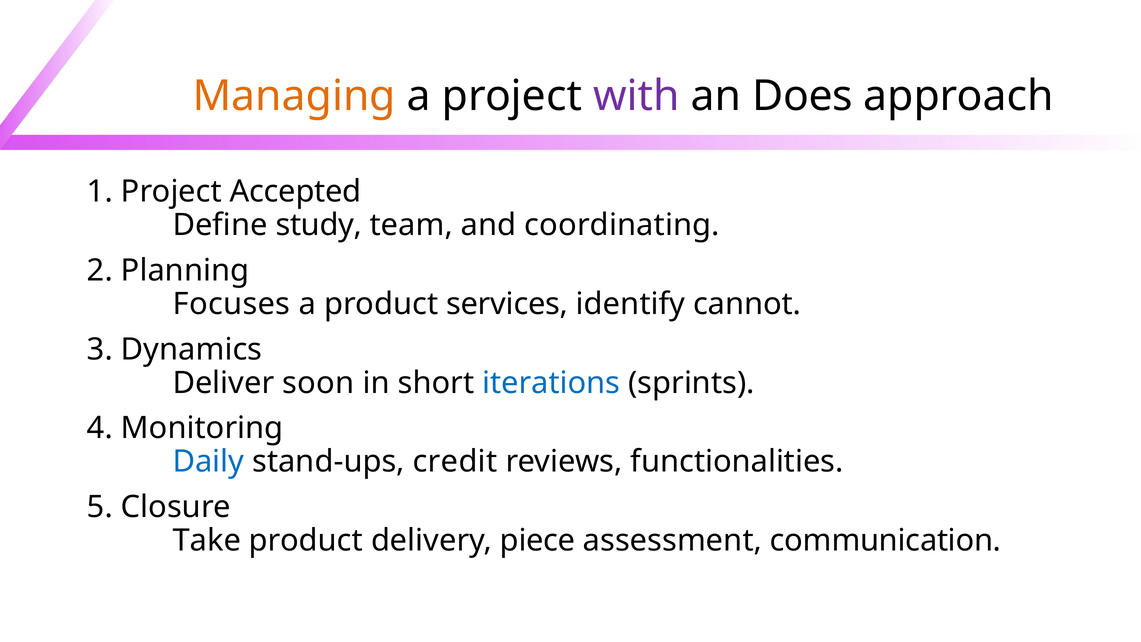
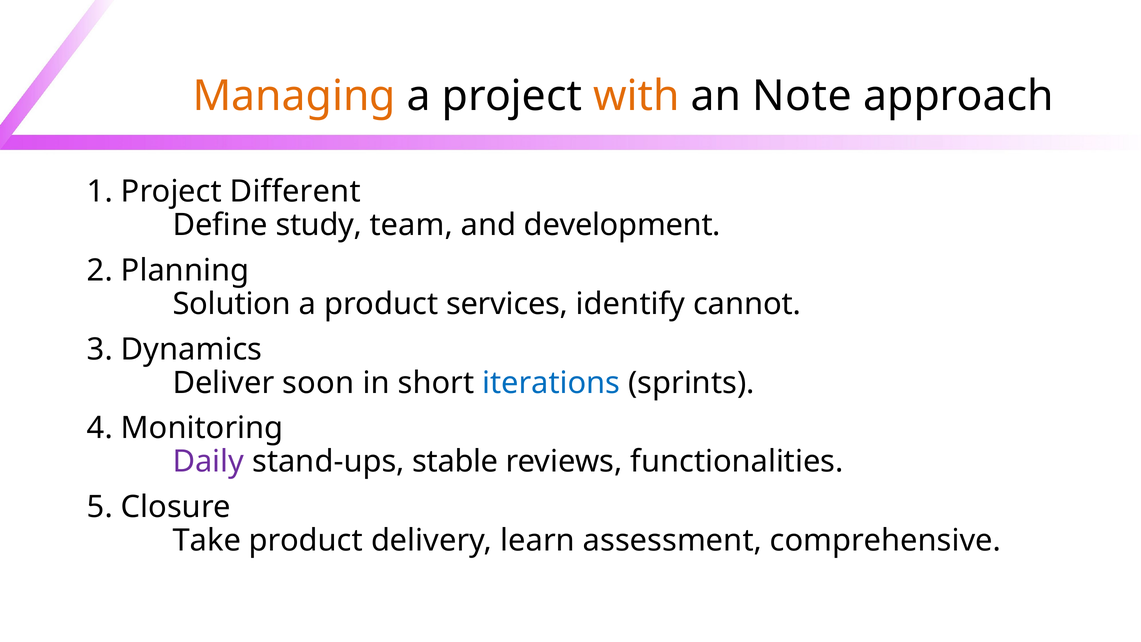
with colour: purple -> orange (637, 96)
Does: Does -> Note (802, 96)
Accepted: Accepted -> Different (295, 192)
coordinating: coordinating -> development (622, 225)
Focuses: Focuses -> Solution (232, 304)
Daily colour: blue -> purple (208, 462)
credit: credit -> stable (455, 462)
piece: piece -> learn (538, 540)
communication: communication -> comprehensive (885, 540)
